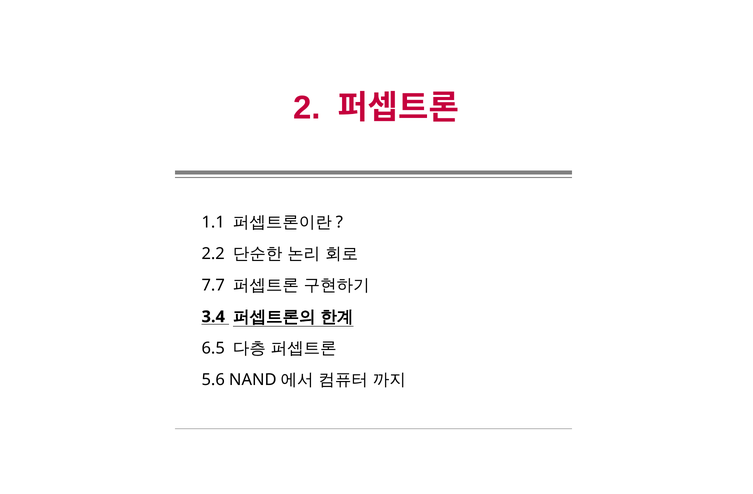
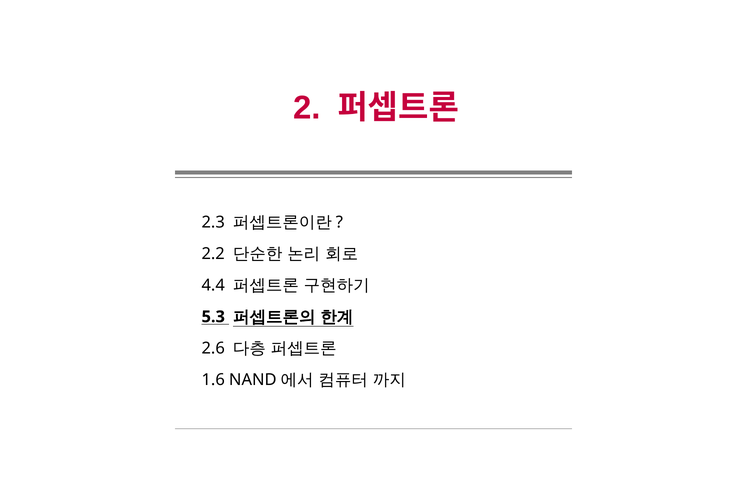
1.1: 1.1 -> 2.3 (213, 223)
7.7: 7.7 -> 4.4 (213, 286)
3.4: 3.4 -> 5.3 (213, 317)
6.5: 6.5 -> 2.6 (213, 349)
5.6: 5.6 -> 1.6 (213, 380)
